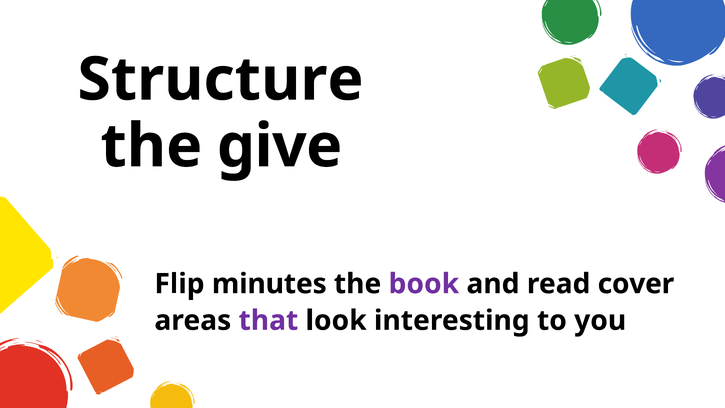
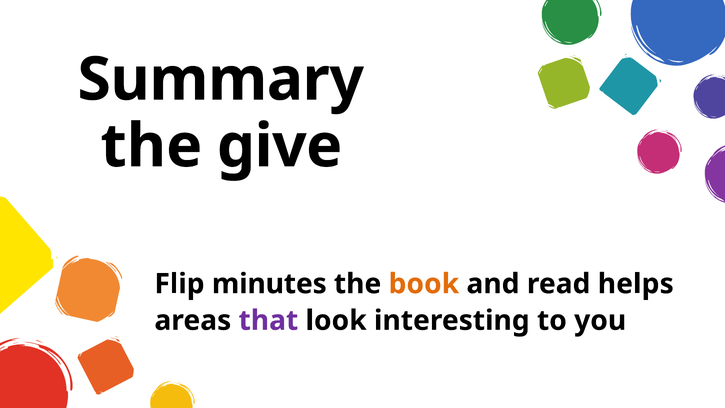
Structure: Structure -> Summary (221, 80)
book colour: purple -> orange (424, 284)
cover: cover -> helps (636, 284)
